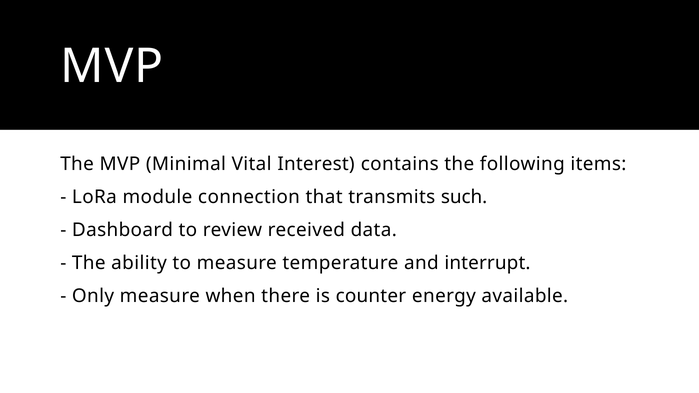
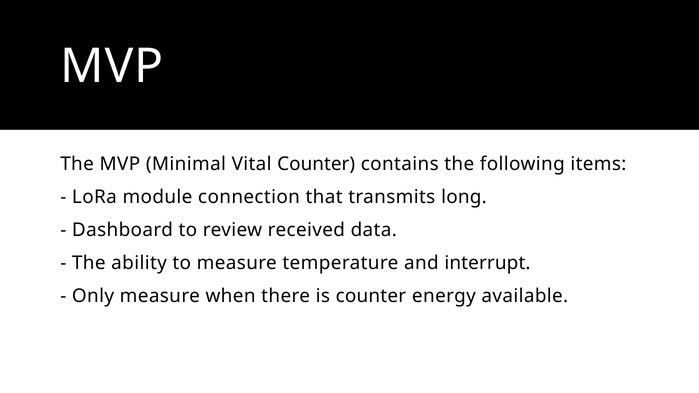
Vital Interest: Interest -> Counter (316, 164)
such: such -> long (464, 197)
